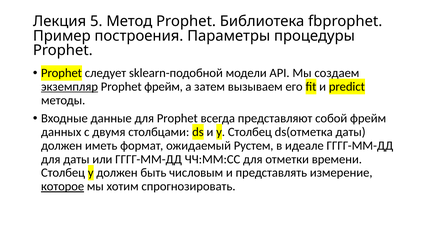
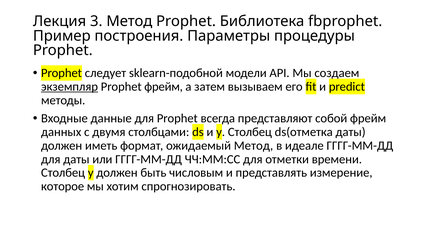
5: 5 -> 3 (96, 21)
ожидаемый Рустем: Рустем -> Метод (254, 146)
которое underline: present -> none (63, 186)
